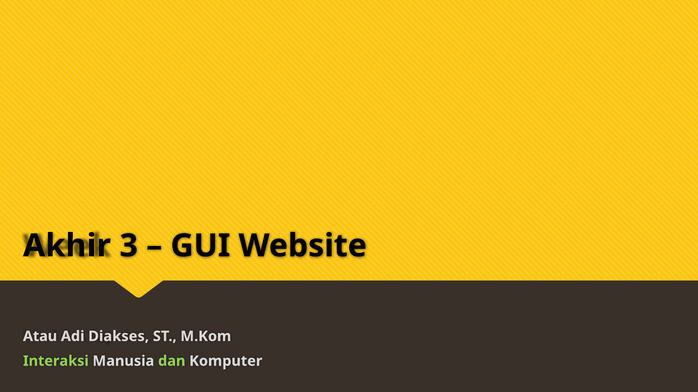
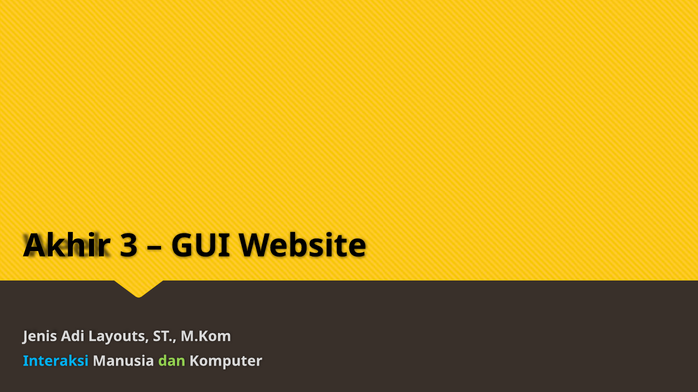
Atau: Atau -> Jenis (40, 337)
Diakses: Diakses -> Layouts (119, 337)
Interaksi colour: light green -> light blue (56, 362)
